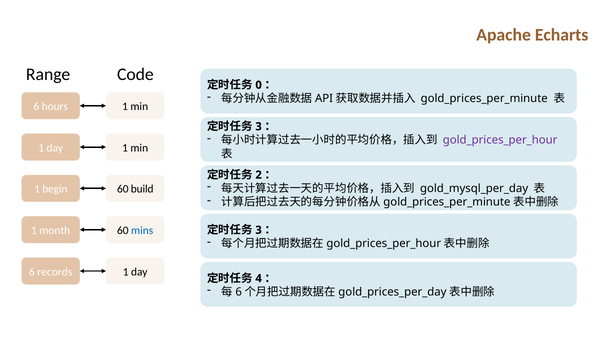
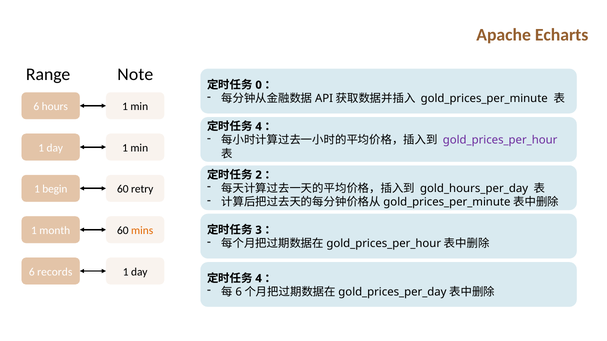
Code: Code -> Note (135, 75)
3: 3 -> 4 (259, 127)
gold_mysql_per_day: gold_mysql_per_day -> gold_hours_per_day (474, 189)
build: build -> retry (142, 189)
mins colour: blue -> orange (142, 231)
